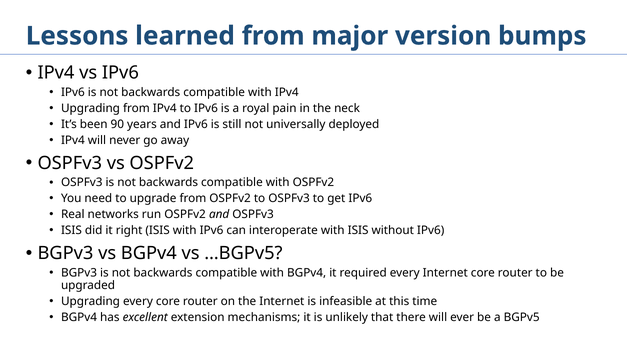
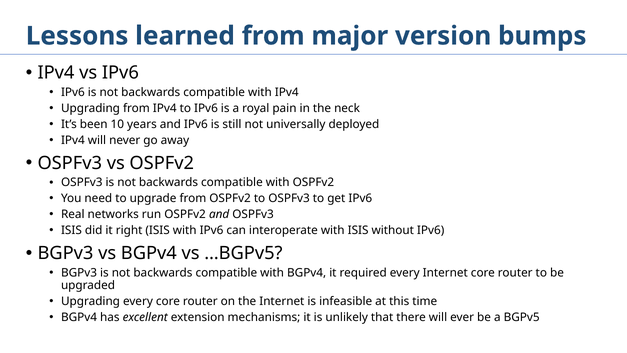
90: 90 -> 10 (117, 124)
